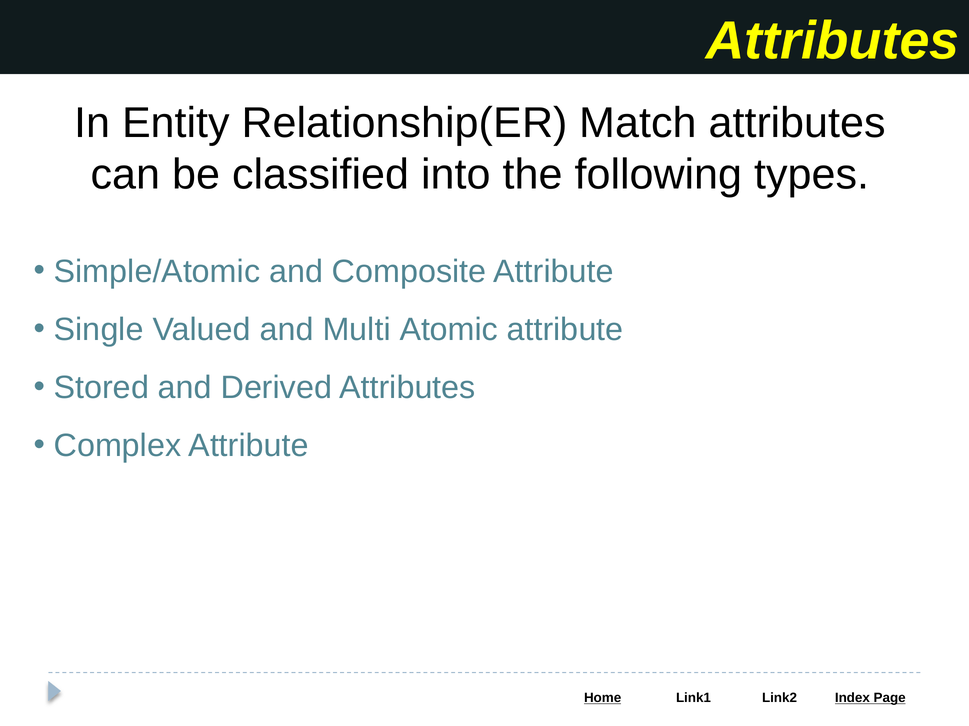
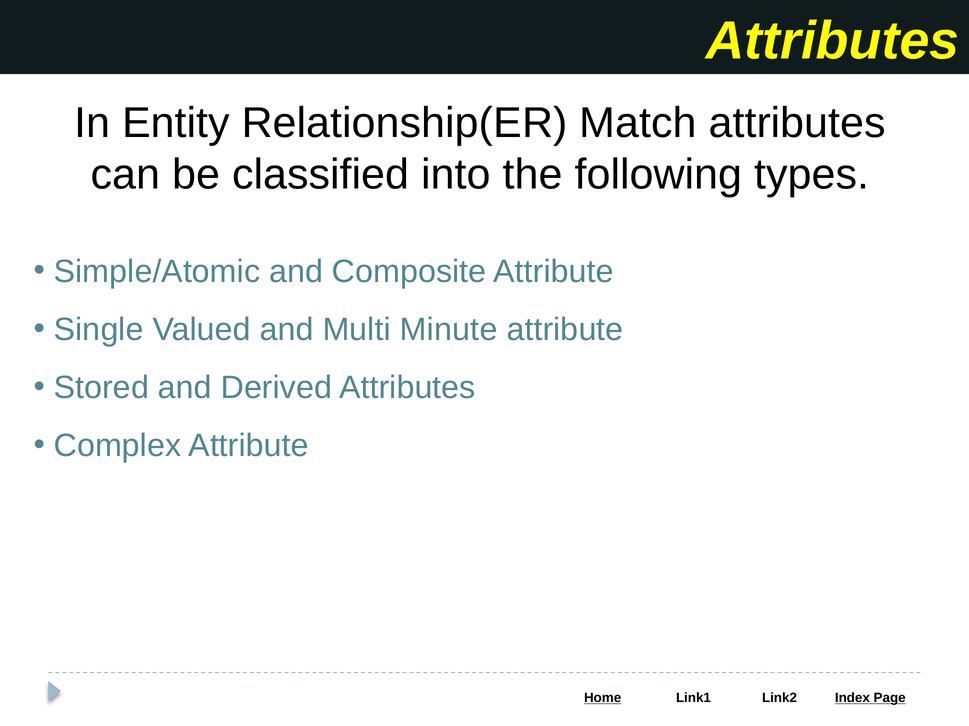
Atomic: Atomic -> Minute (449, 330)
